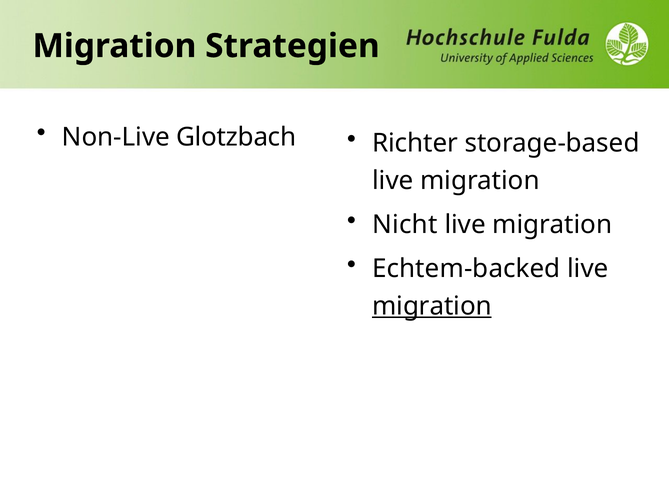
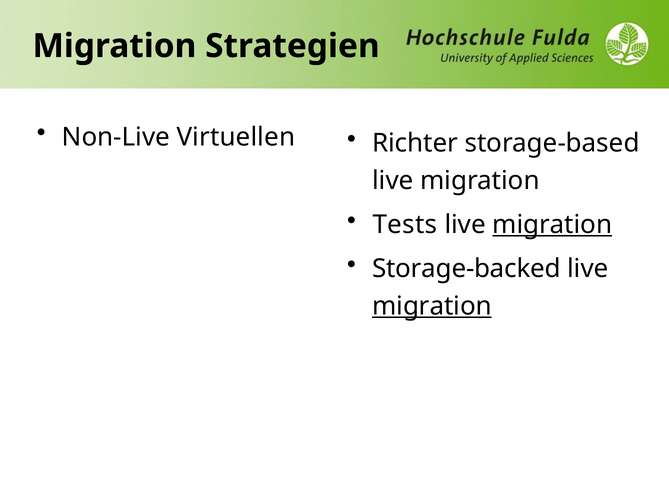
Glotzbach: Glotzbach -> Virtuellen (236, 137)
Nicht: Nicht -> Tests (405, 225)
migration underline: none -> present (552, 225)
Echtem-backed: Echtem-backed -> Storage-backed (466, 269)
